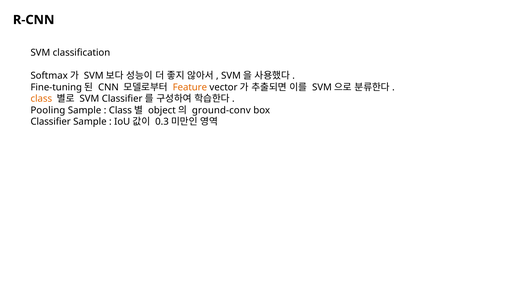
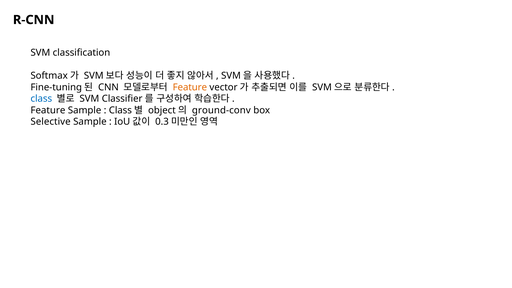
class colour: orange -> blue (41, 99)
Pooling: Pooling -> Feature (48, 110)
Classifier: Classifier -> Selective (51, 122)
